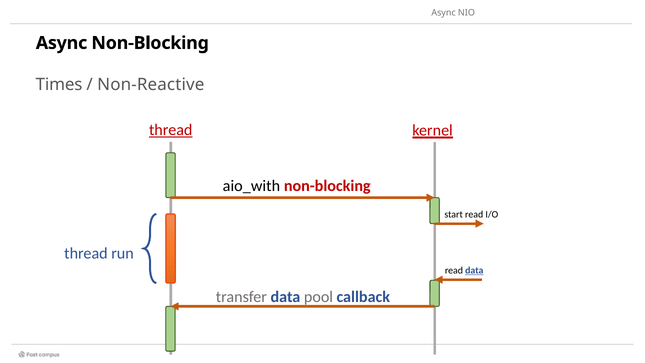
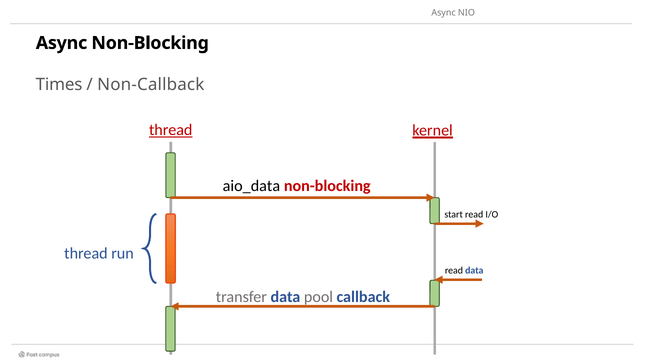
Non-Reactive: Non-Reactive -> Non-Callback (151, 85)
aio_with: aio_with -> aio_data (251, 186)
data underline: present -> none (474, 270)
